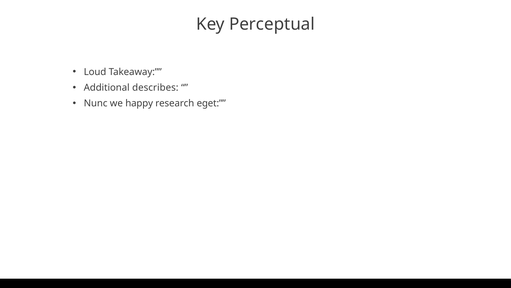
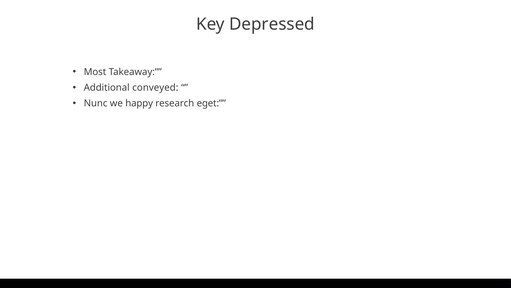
Perceptual: Perceptual -> Depressed (272, 24)
Loud: Loud -> Most (95, 72)
describes: describes -> conveyed (155, 87)
